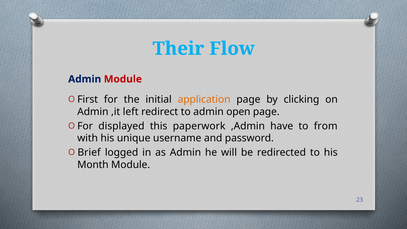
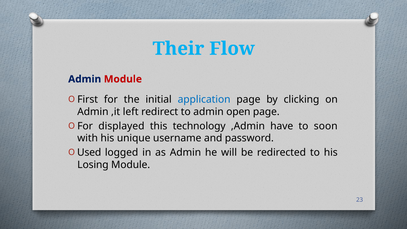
application colour: orange -> blue (204, 100)
paperwork: paperwork -> technology (199, 126)
from: from -> soon (326, 126)
Brief: Brief -> Used (89, 152)
Month: Month -> Losing (93, 165)
